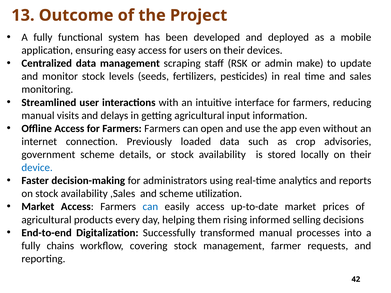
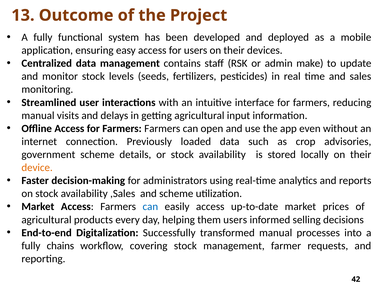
scraping: scraping -> contains (182, 63)
device colour: blue -> orange (37, 168)
them rising: rising -> users (235, 220)
